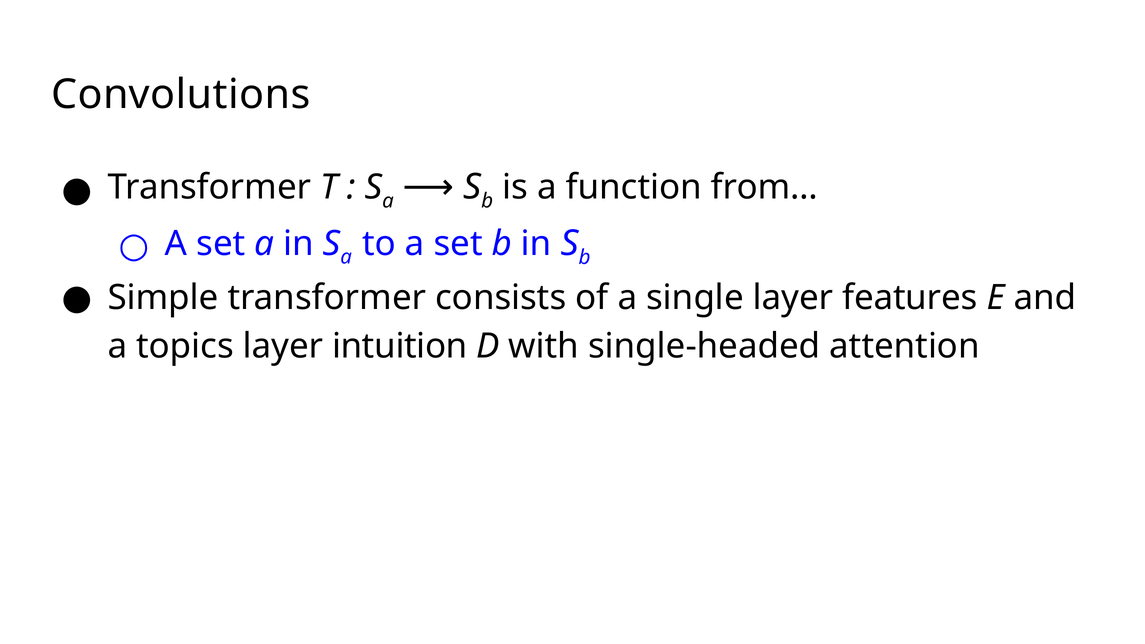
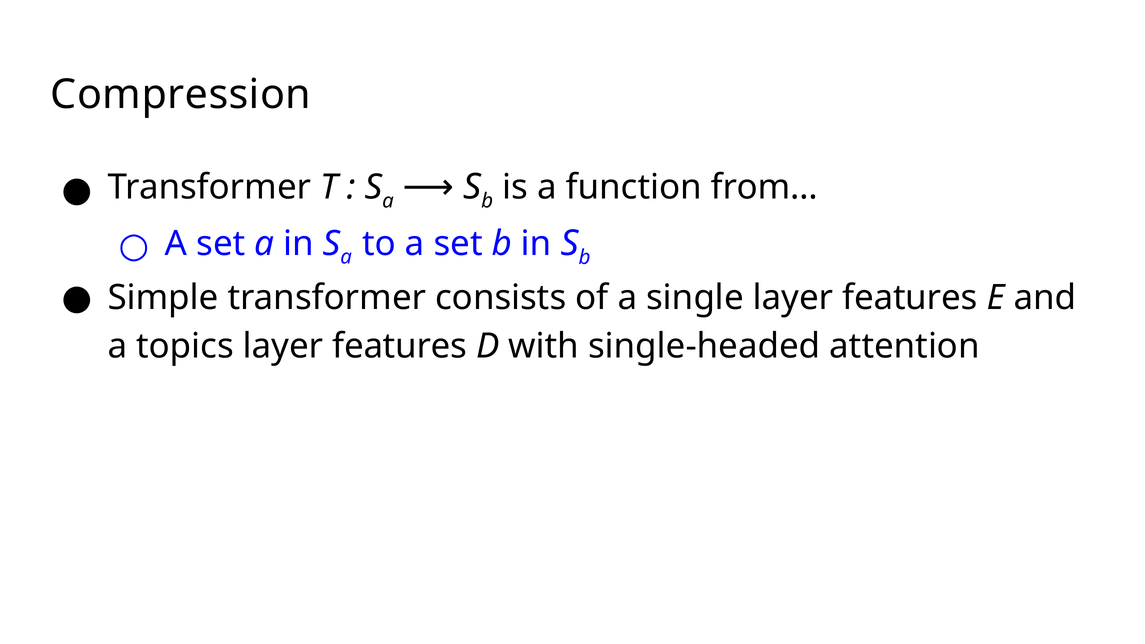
Convolutions: Convolutions -> Compression (181, 95)
intuition: intuition -> features (400, 346)
